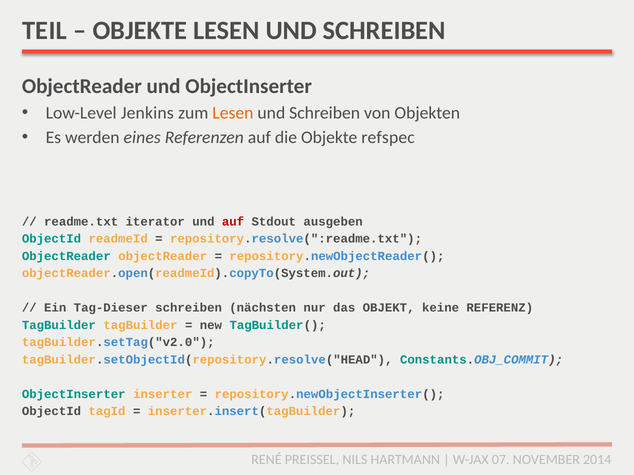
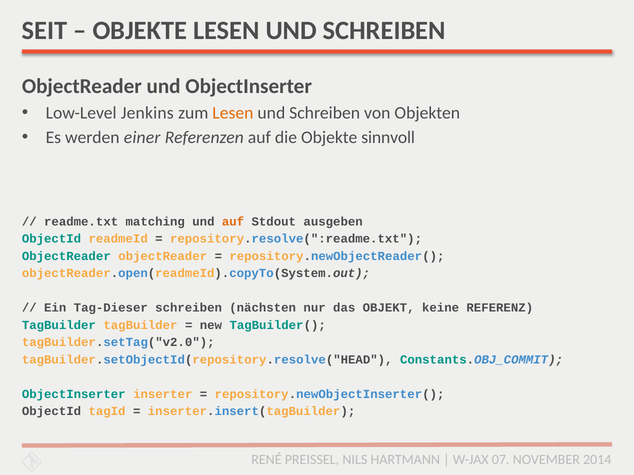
TEIL: TEIL -> SEIT (45, 31)
eines: eines -> einer (142, 138)
refspec: refspec -> sinnvoll (388, 138)
iterator: iterator -> matching (155, 222)
auf colour: red -> orange (233, 222)
